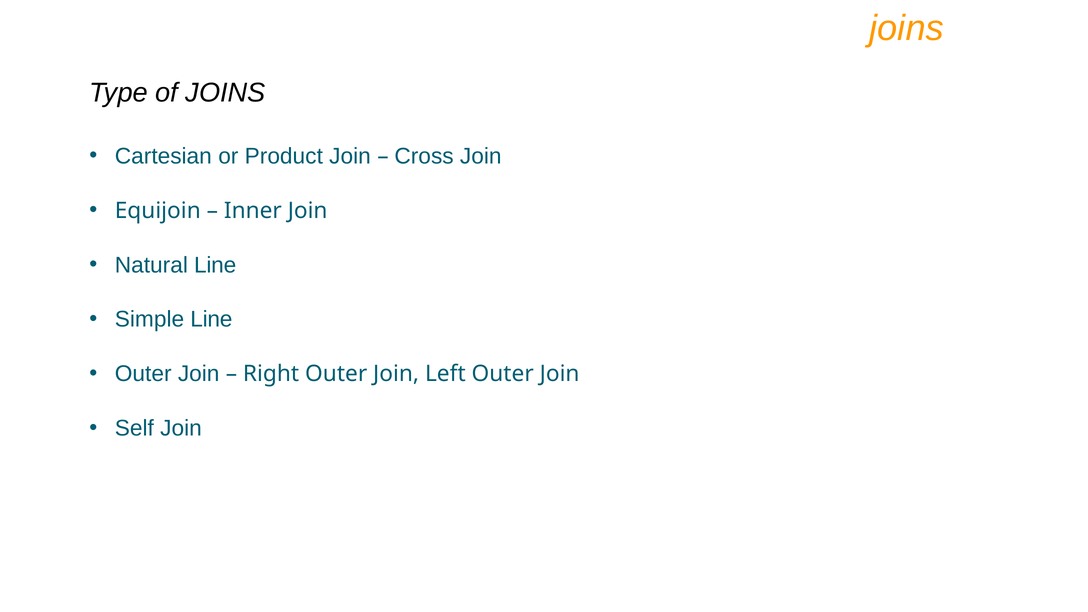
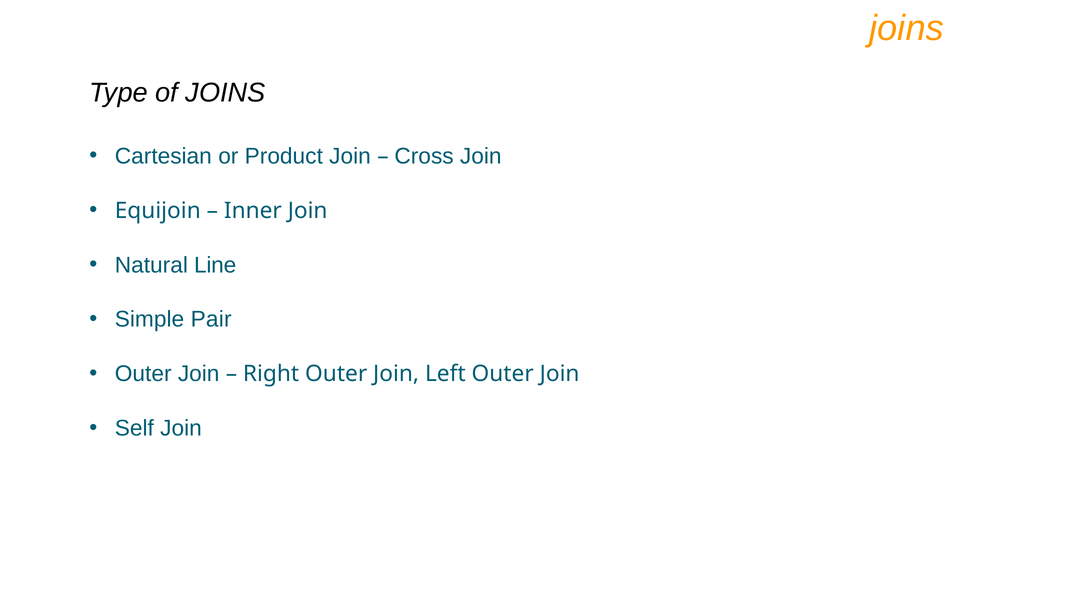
Simple Line: Line -> Pair (211, 319)
